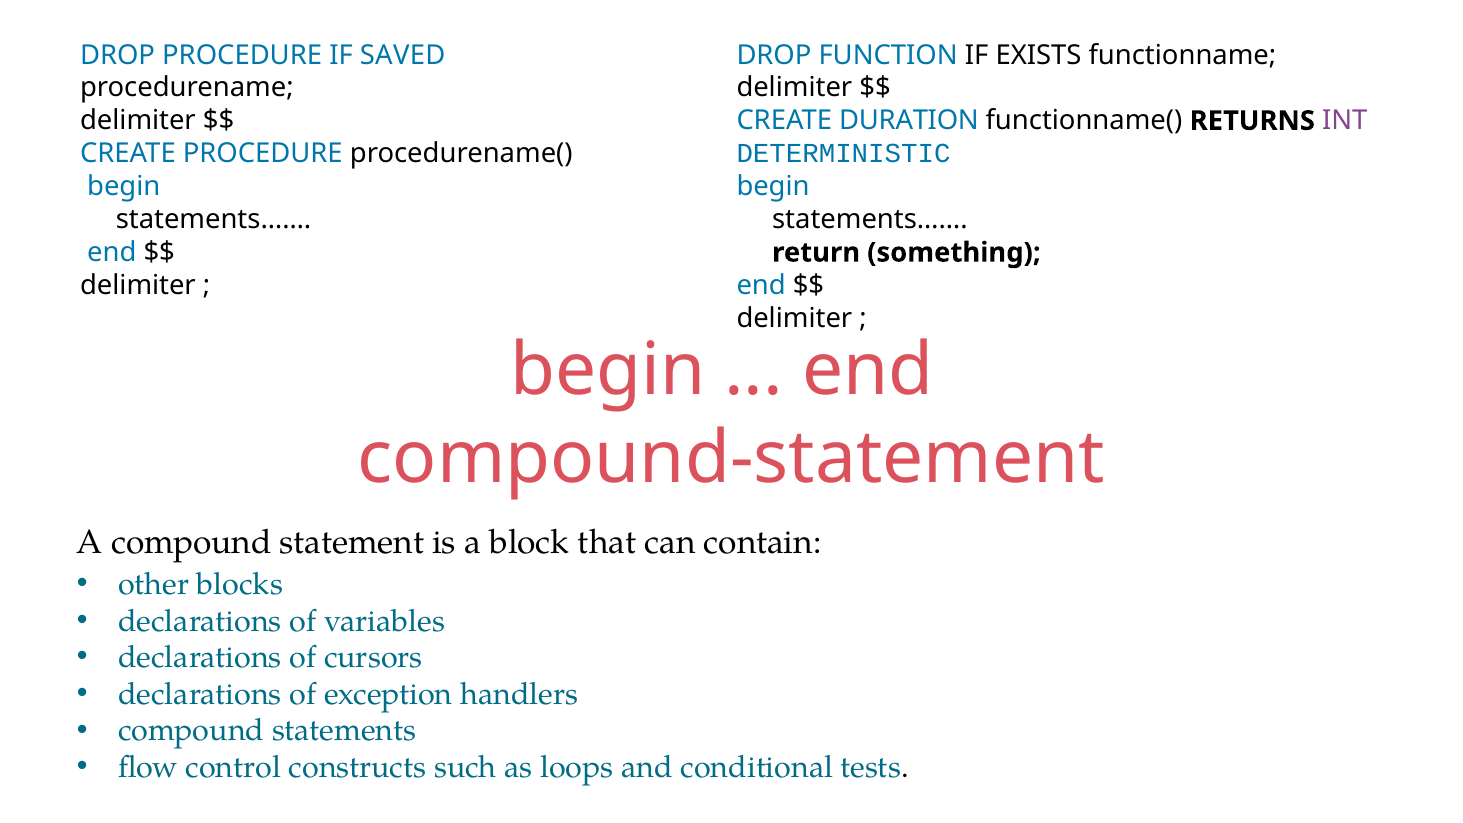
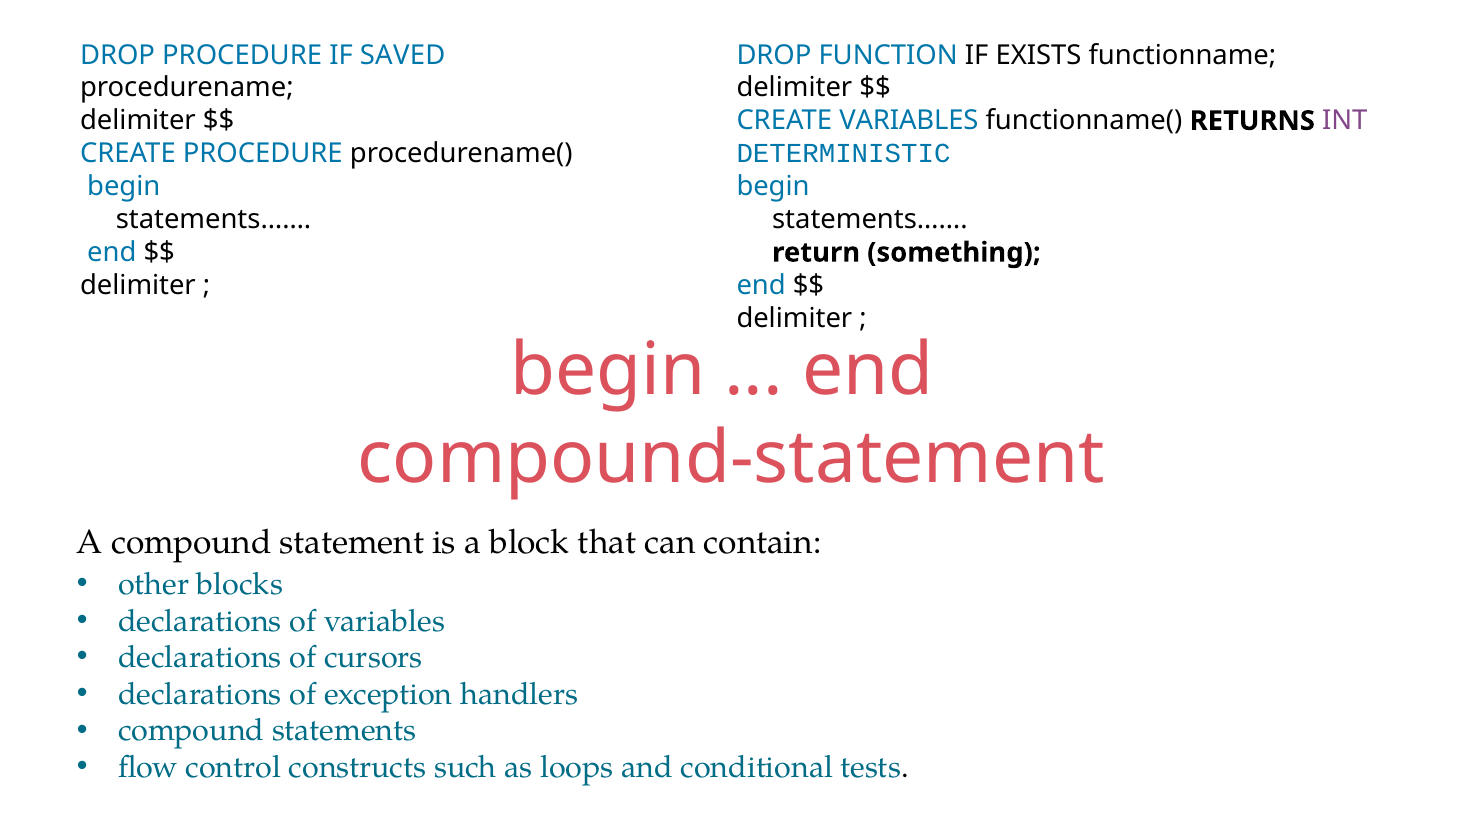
CREATE DURATION: DURATION -> VARIABLES (909, 121)
